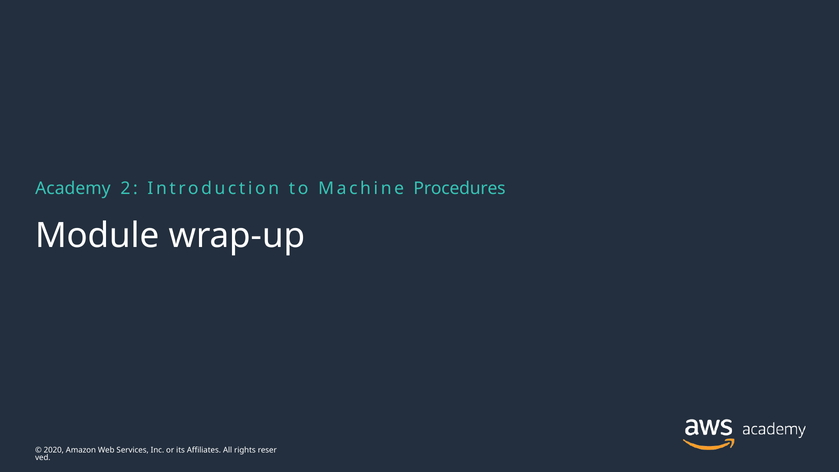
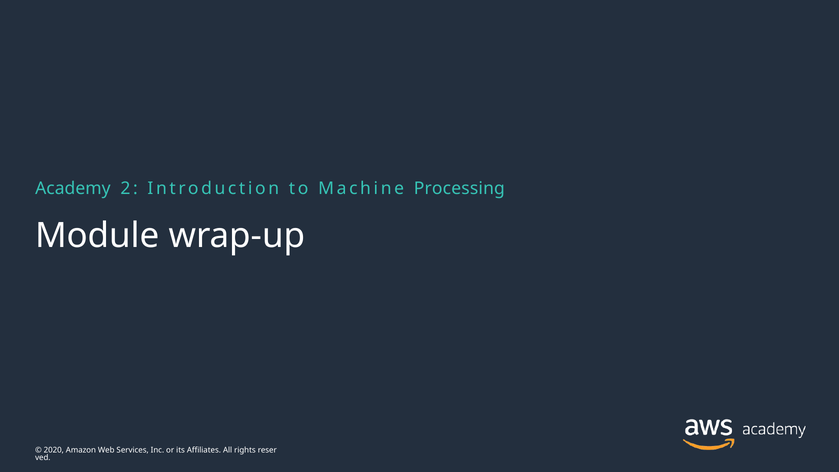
Procedures: Procedures -> Processing (459, 188)
